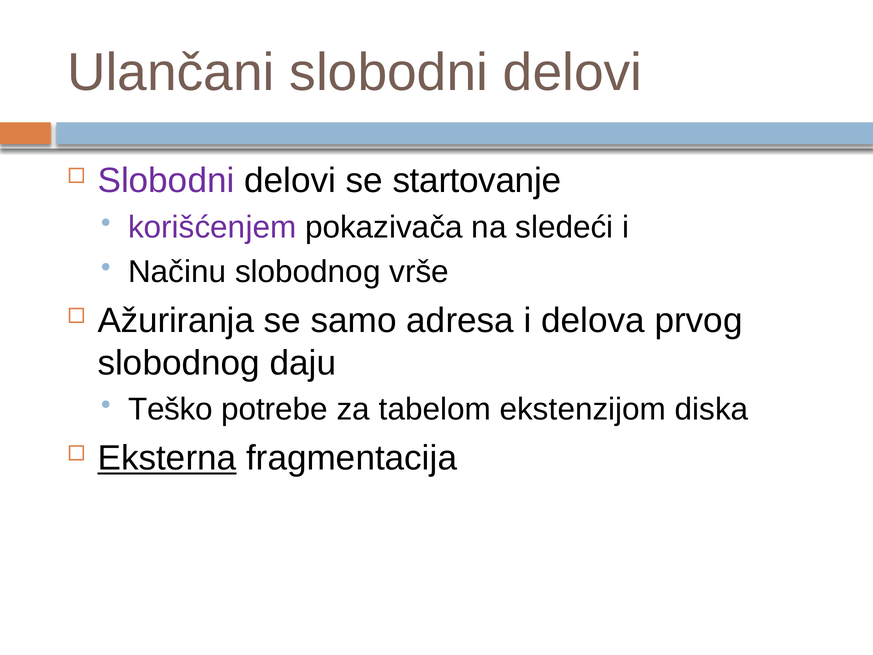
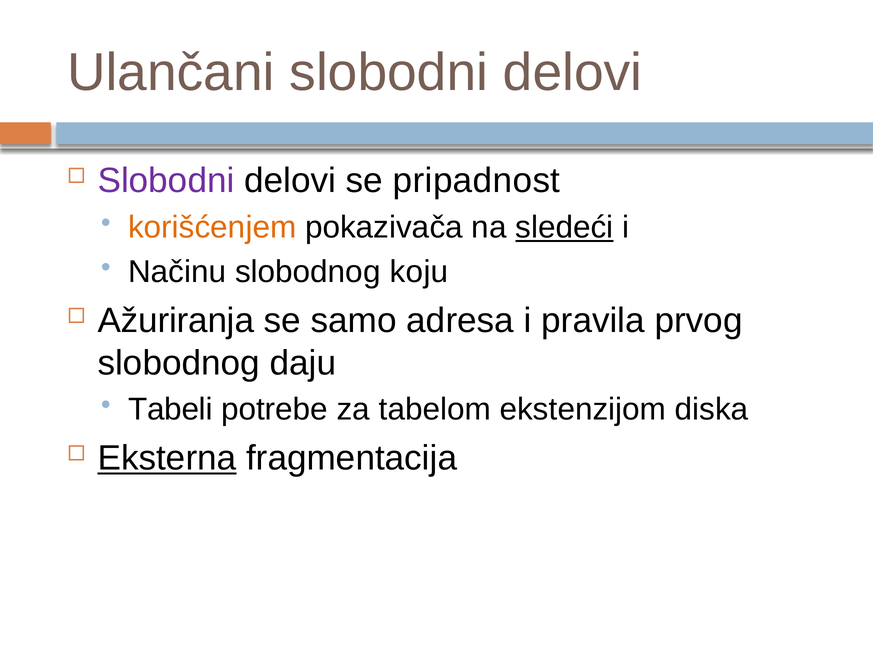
startovanje: startovanje -> pripadnost (477, 181)
korišćenjem colour: purple -> orange (212, 227)
sledeći underline: none -> present (564, 227)
vrše: vrše -> koju (419, 272)
delova: delova -> pravila (593, 321)
Teško: Teško -> Tabeli (170, 409)
